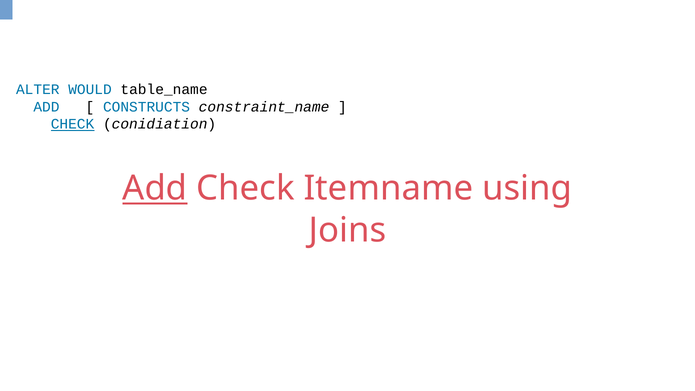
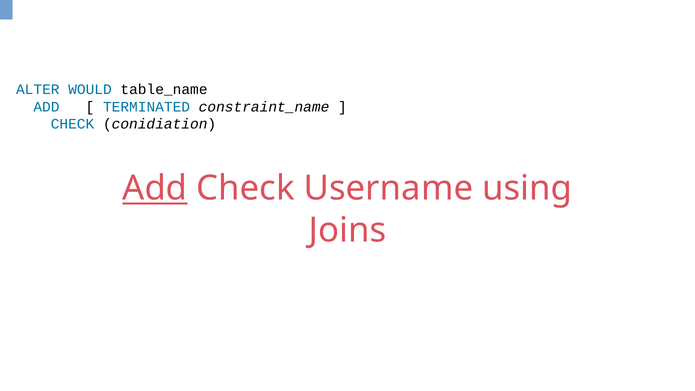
CONSTRUCTS: CONSTRUCTS -> TERMINATED (147, 107)
CHECK underline: present -> none (73, 124)
Itemname: Itemname -> Username (388, 188)
